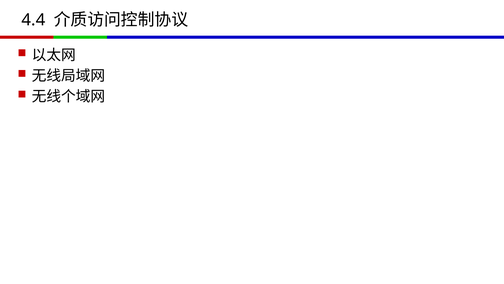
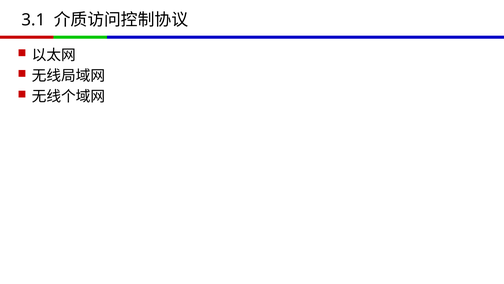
4.4: 4.4 -> 3.1 (33, 20)
